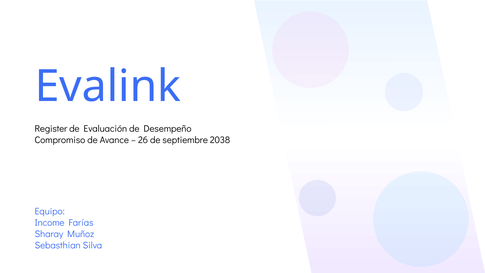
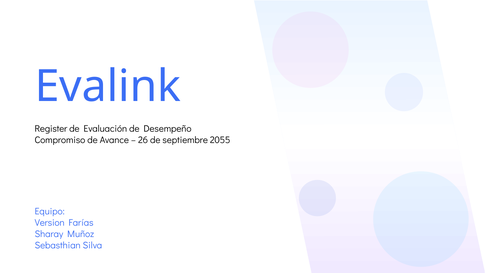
2038: 2038 -> 2055 (220, 140)
Income: Income -> Version (50, 223)
